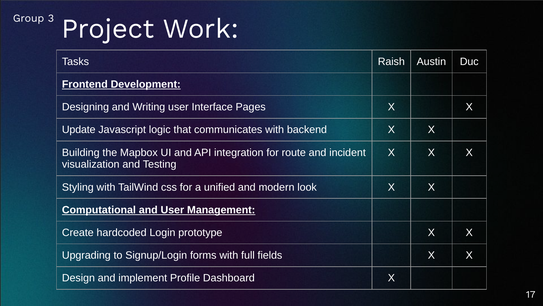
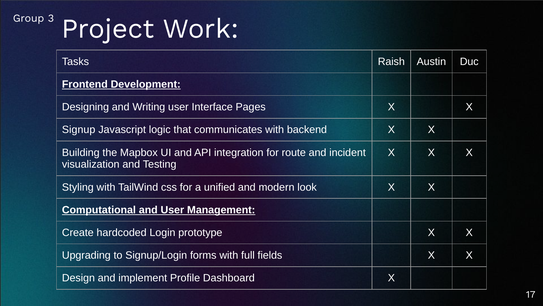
Update: Update -> Signup (79, 130)
